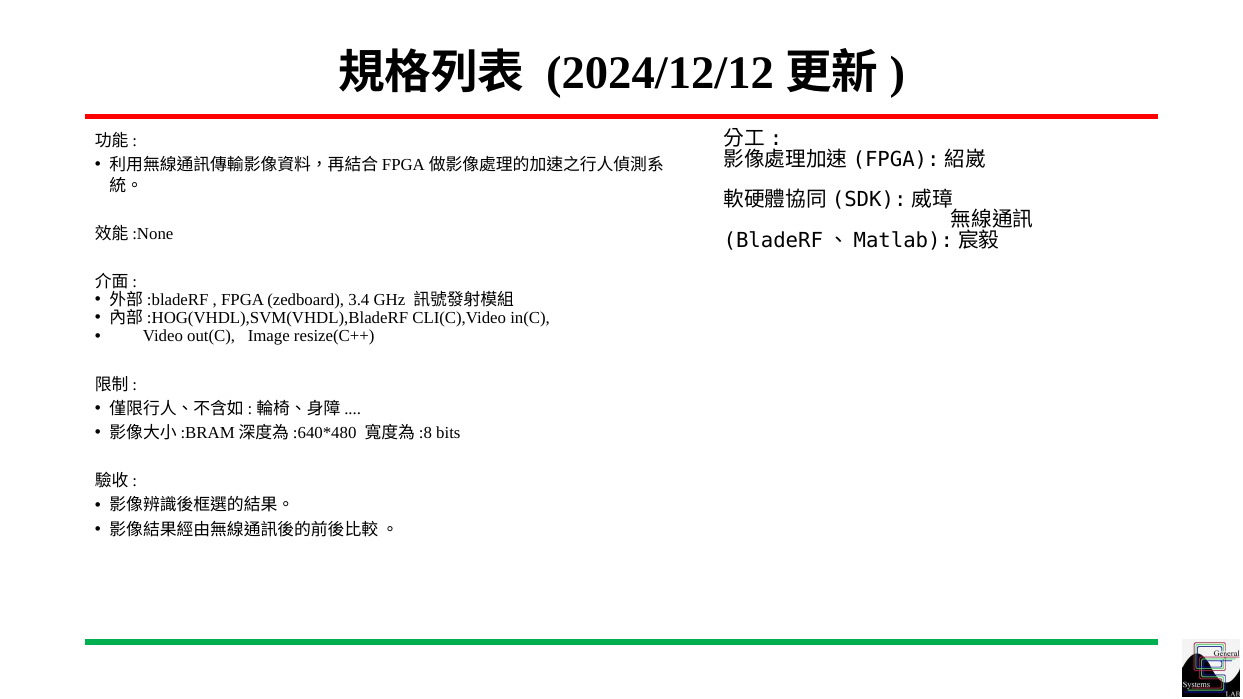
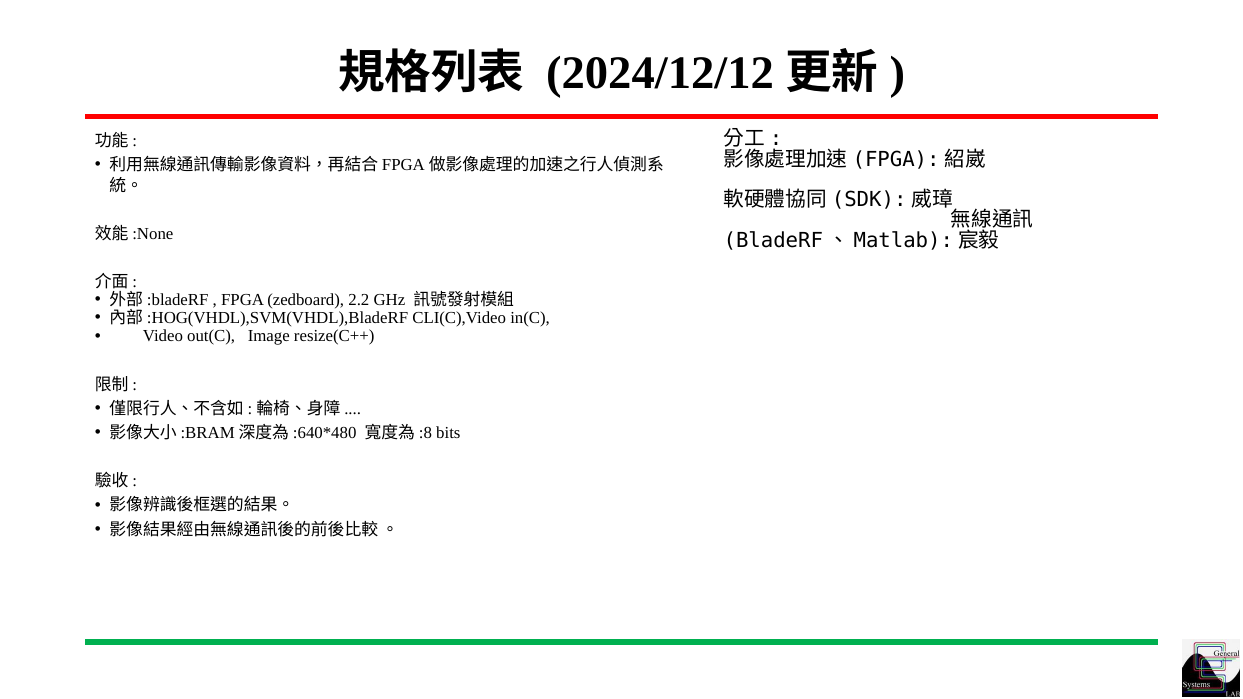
3.4: 3.4 -> 2.2 (359, 300)
